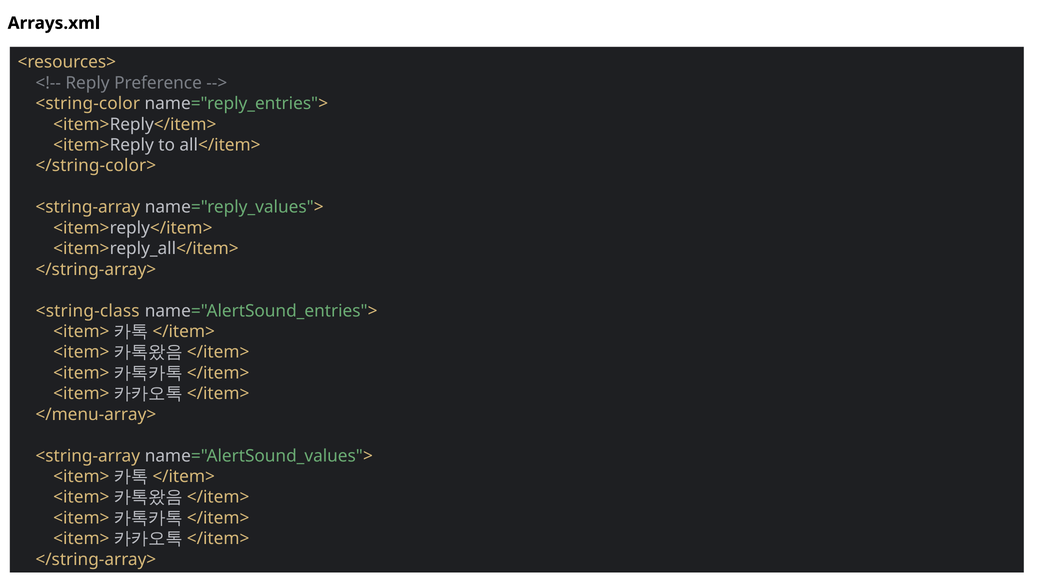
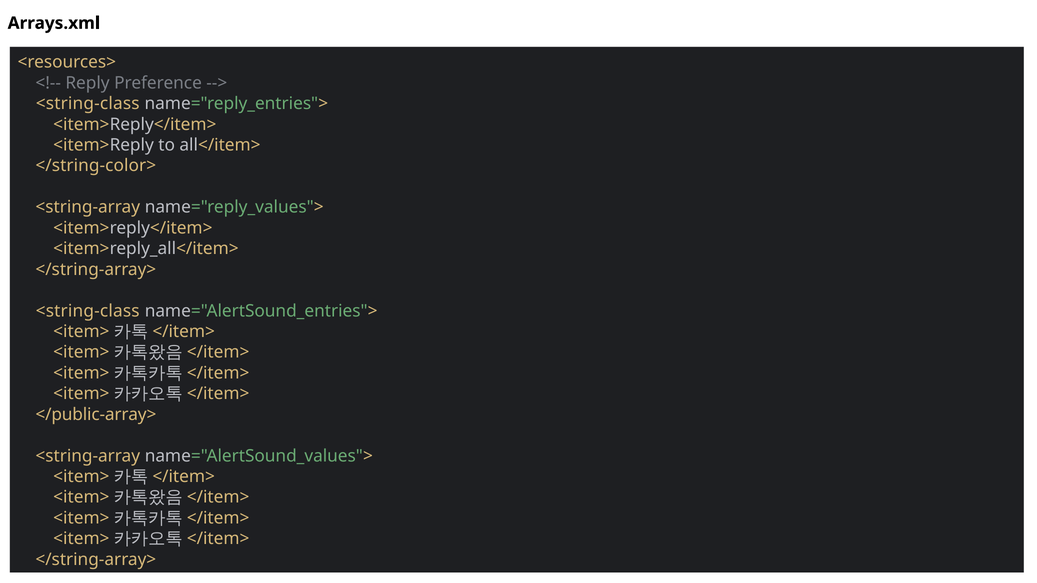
<string-color: <string-color -> <string-class (88, 104)
</menu-array>: </menu-array> -> </public-array> (96, 415)
